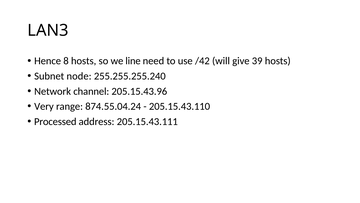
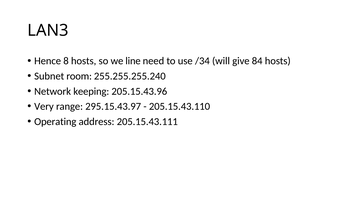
/42: /42 -> /34 (202, 61)
39: 39 -> 84 (257, 61)
node: node -> room (79, 76)
channel: channel -> keeping (91, 91)
874.55.04.24: 874.55.04.24 -> 295.15.43.97 (113, 106)
Processed: Processed -> Operating (55, 121)
